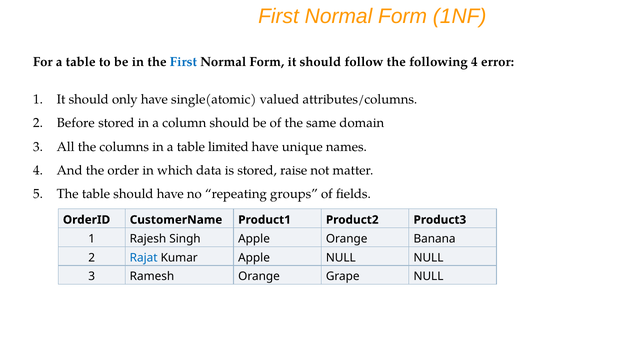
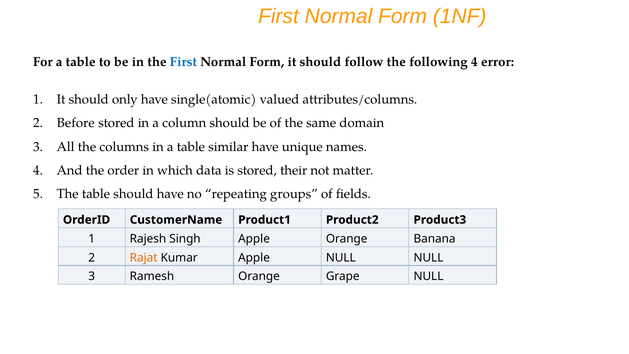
limited: limited -> similar (228, 147)
raise: raise -> their (294, 170)
Rajat colour: blue -> orange (144, 257)
